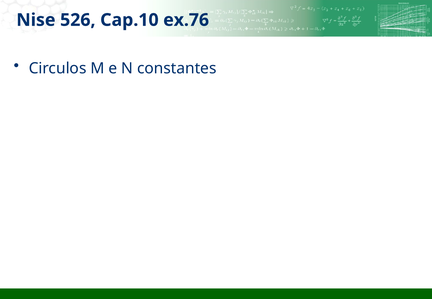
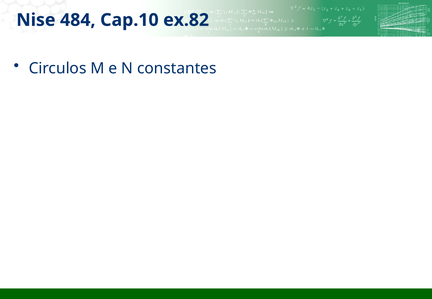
526: 526 -> 484 (78, 20)
ex.76: ex.76 -> ex.82 (186, 20)
